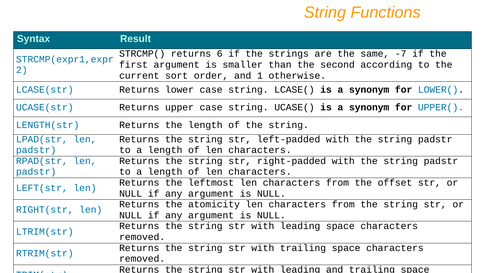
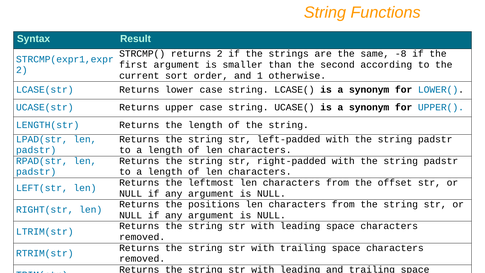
returns 6: 6 -> 2 (220, 54)
-7: -7 -> -8 (401, 54)
atomicity: atomicity -> positions (214, 204)
